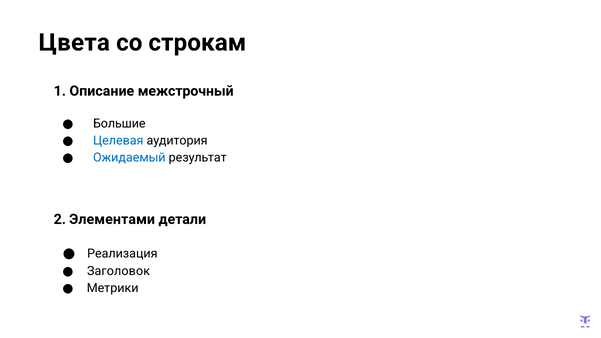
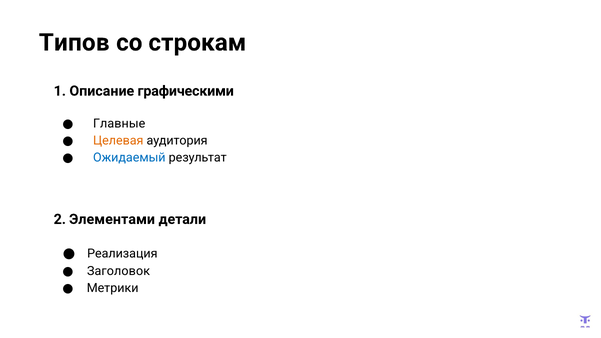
Цвета: Цвета -> Типов (74, 43)
межстрочный: межстрочный -> графическими (186, 91)
Большие: Большие -> Главные (119, 124)
Целевая colour: blue -> orange (118, 141)
